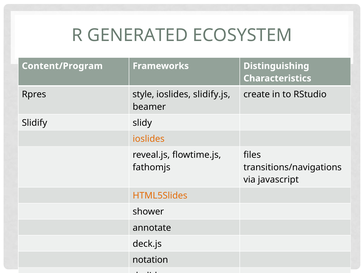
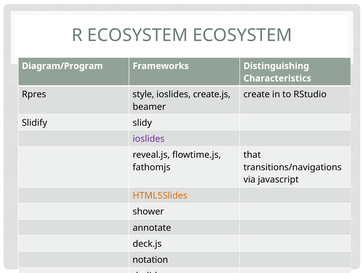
R GENERATED: GENERATED -> ECOSYSTEM (138, 35)
Content/Program: Content/Program -> Diagram/Program (62, 66)
slidify.js: slidify.js -> create.js (212, 94)
ioslides colour: orange -> purple (149, 139)
files: files -> that (252, 155)
